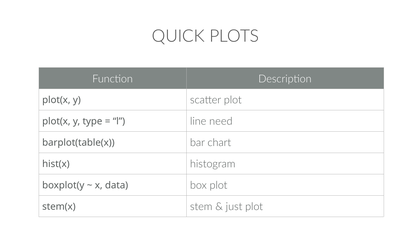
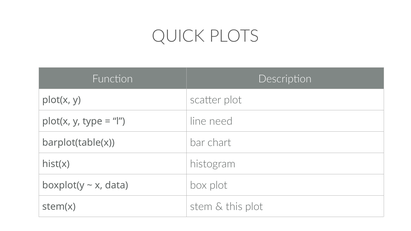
just: just -> this (234, 207)
